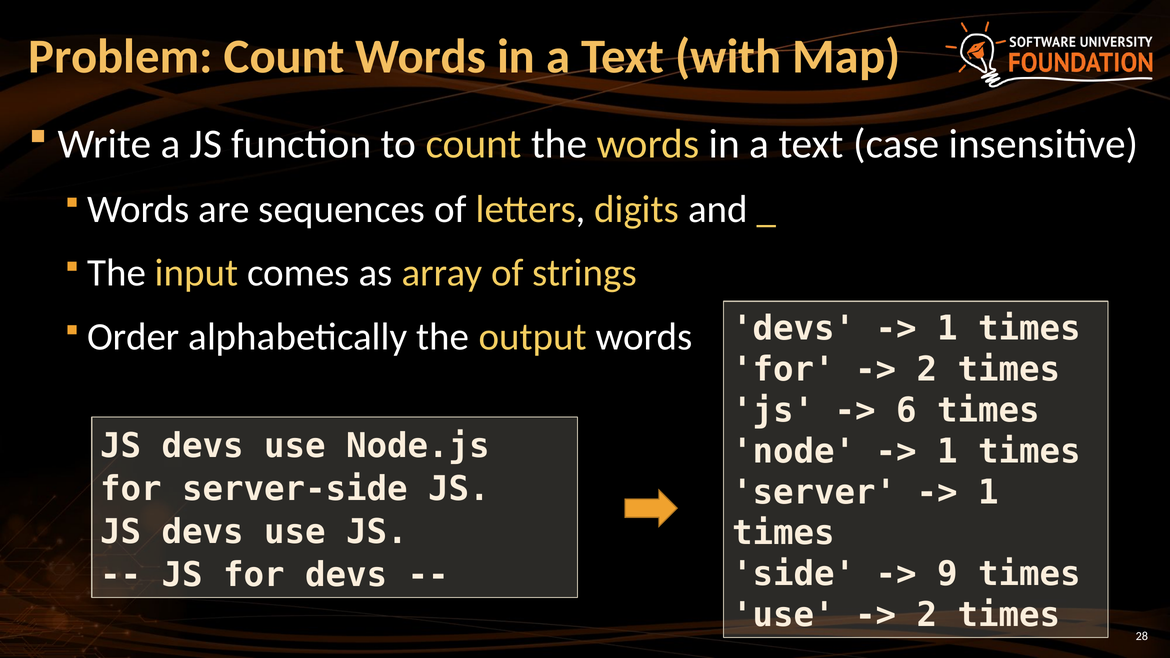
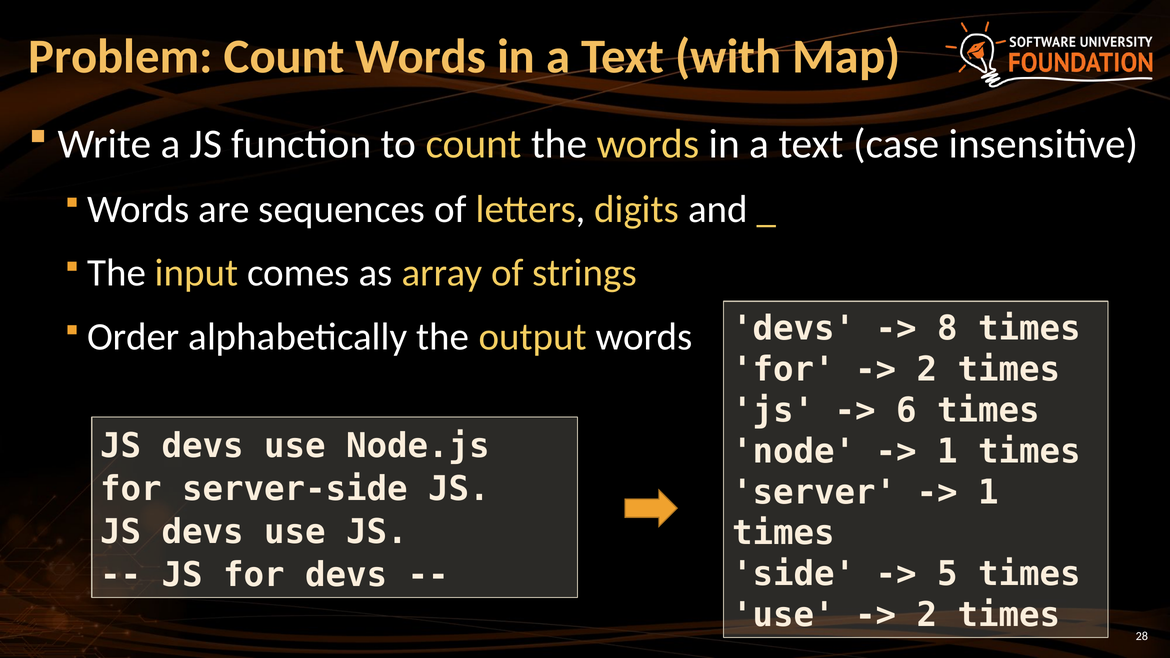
1: 1 -> 8 (947, 329)
9: 9 -> 5 (947, 574)
